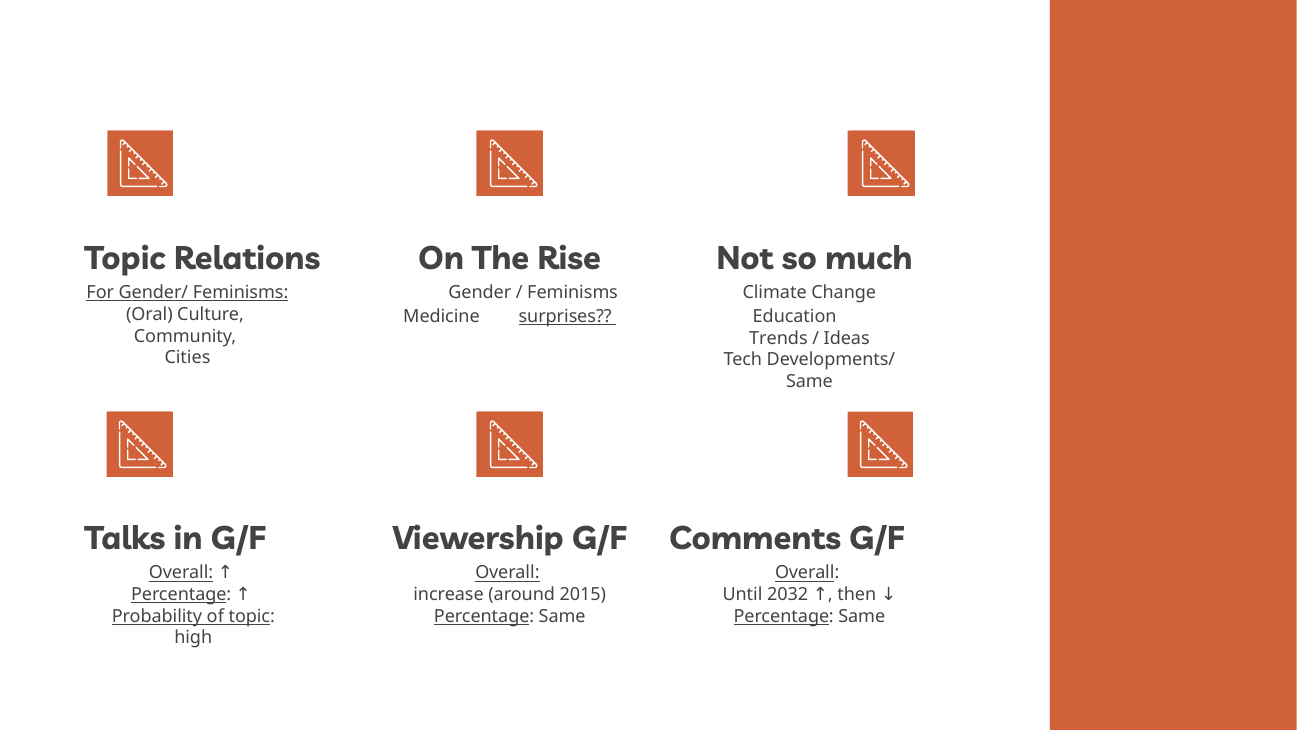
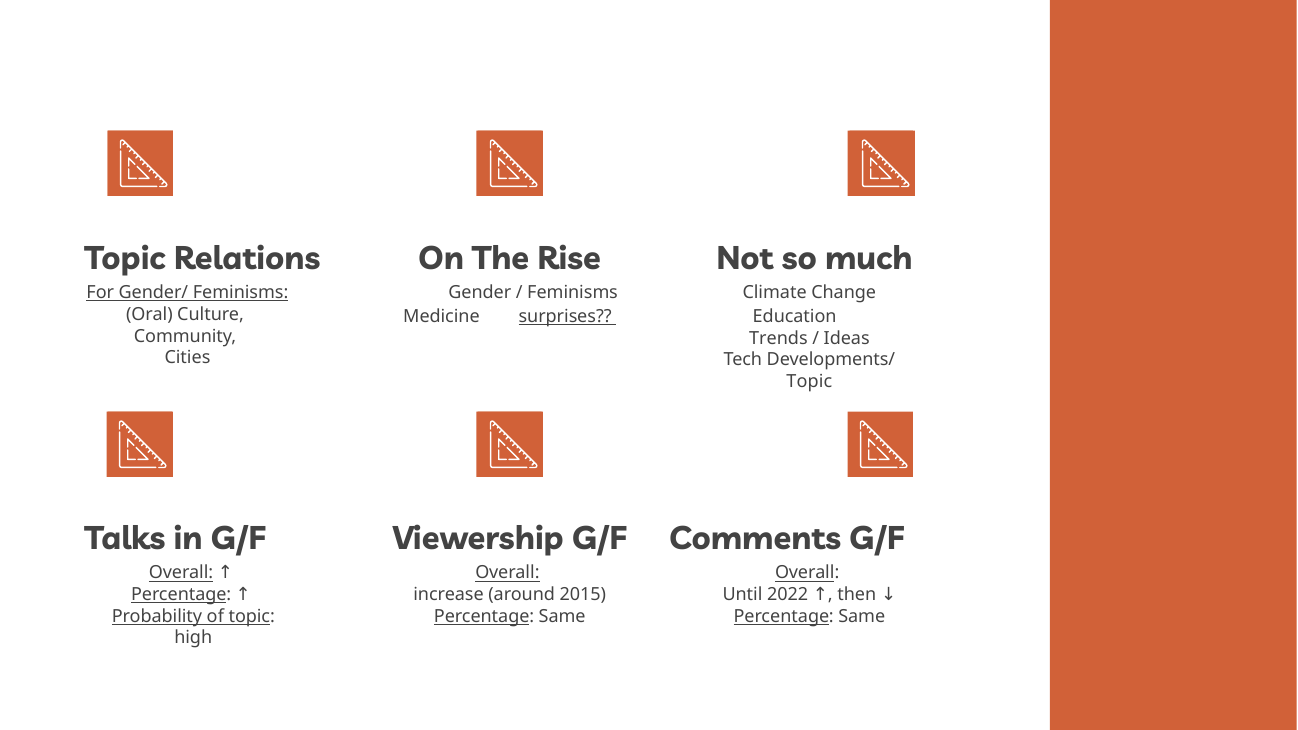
Same: Same -> Topic (809, 382)
2032: 2032 -> 2022 (788, 595)
